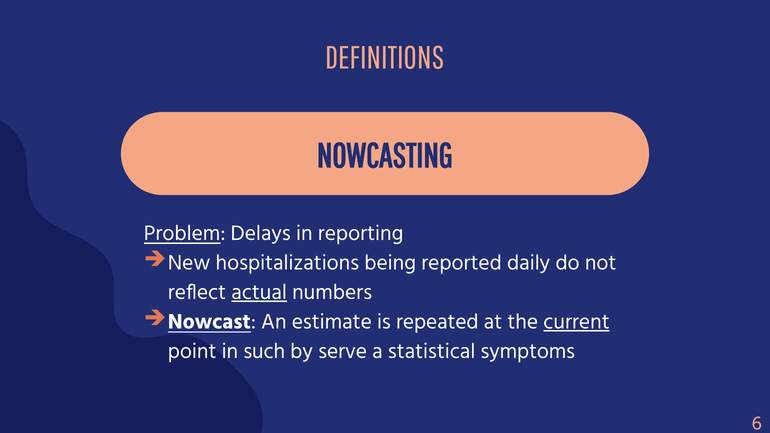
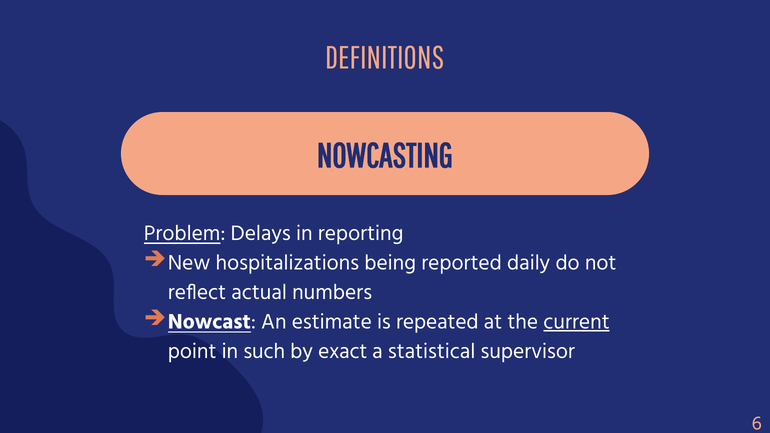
actual underline: present -> none (259, 292)
serve: serve -> exact (343, 351)
symptoms: symptoms -> supervisor (528, 351)
